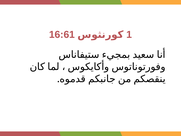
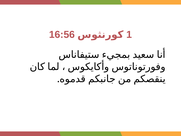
16:61: 16:61 -> 16:56 (62, 35)
